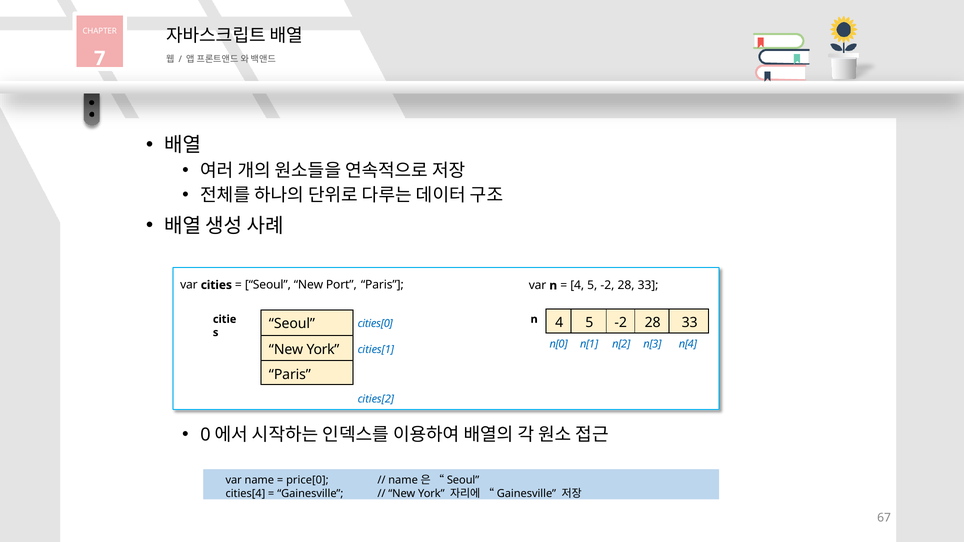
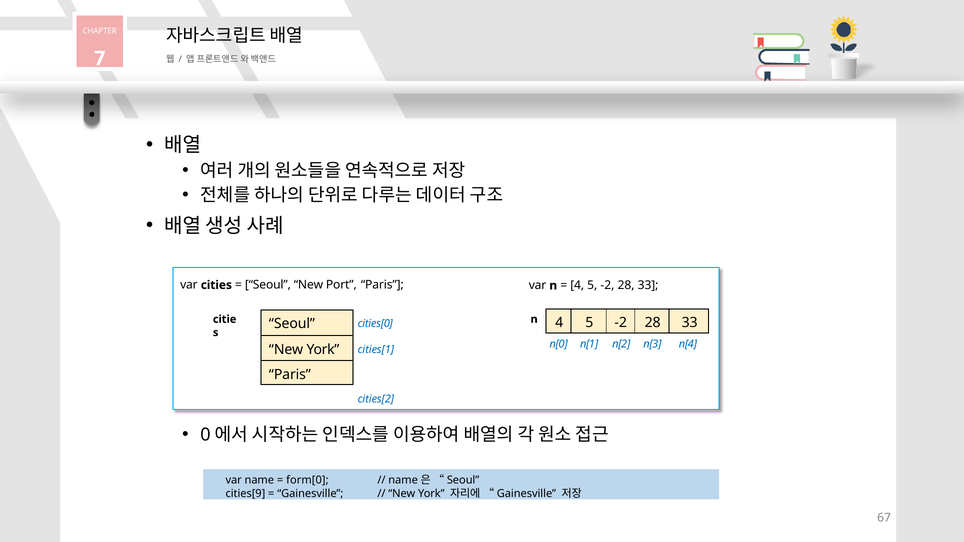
price[0: price[0 -> form[0 (307, 480)
cities[4: cities[4 -> cities[9 (245, 494)
